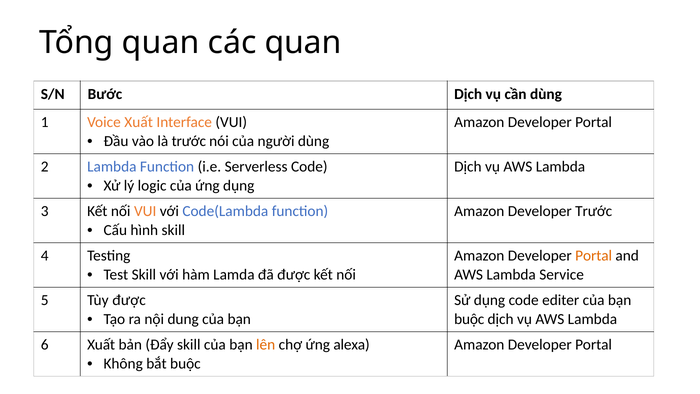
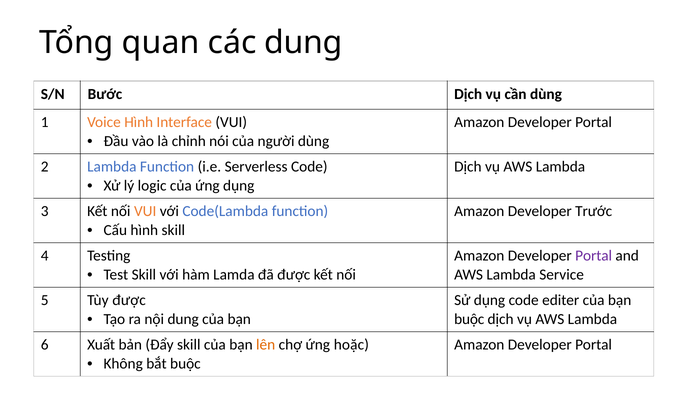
các quan: quan -> dung (303, 43)
Voice Xuất: Xuất -> Hình (139, 122)
là trước: trước -> chỉnh (189, 141)
Portal colour: orange -> purple (594, 256)
alexa: alexa -> hoặc (351, 345)
